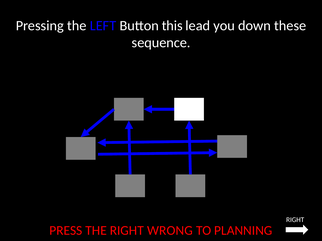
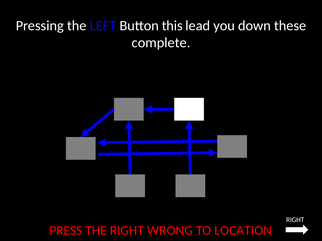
sequence: sequence -> complete (161, 43)
PLANNING: PLANNING -> LOCATION (243, 231)
